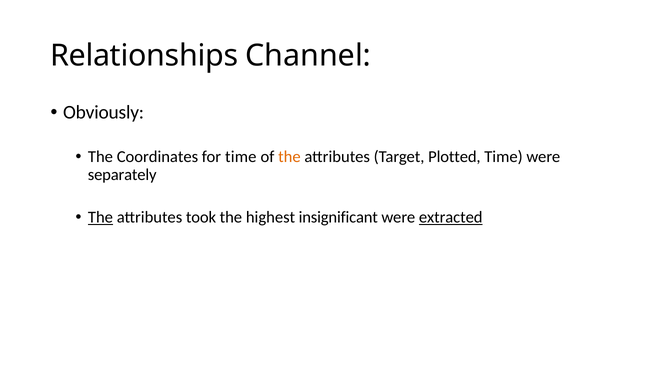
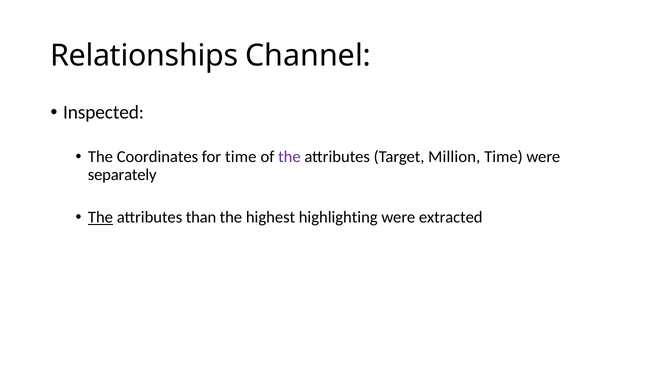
Obviously: Obviously -> Inspected (104, 112)
the colour: orange -> purple (289, 157)
Plotted: Plotted -> Million (454, 157)
took: took -> than (201, 217)
insignificant: insignificant -> highlighting (338, 217)
extracted underline: present -> none (451, 217)
